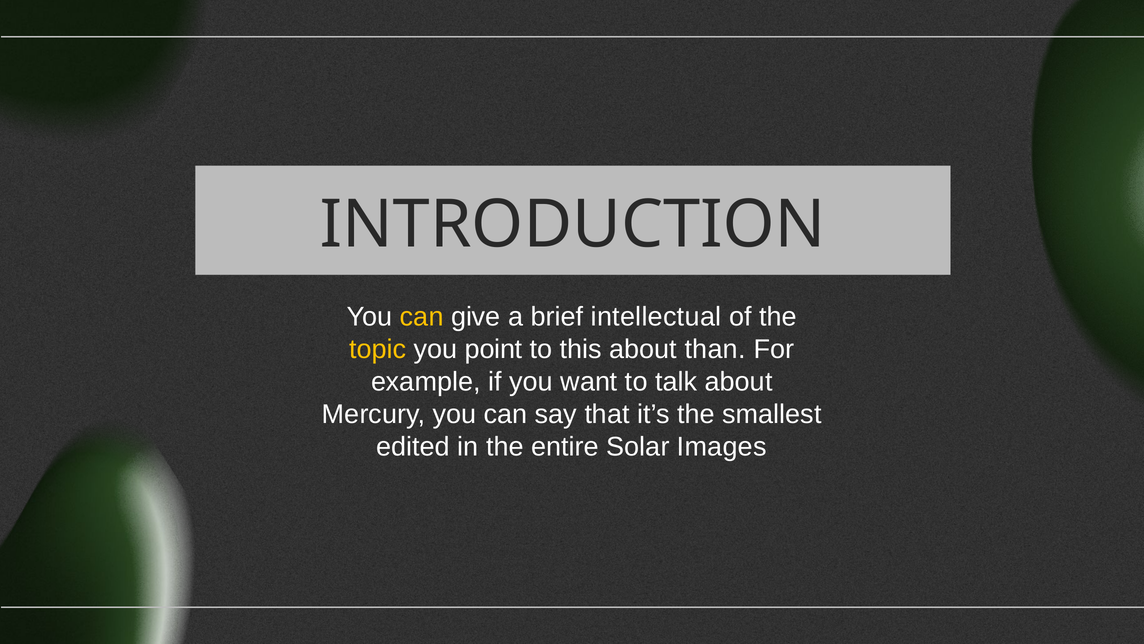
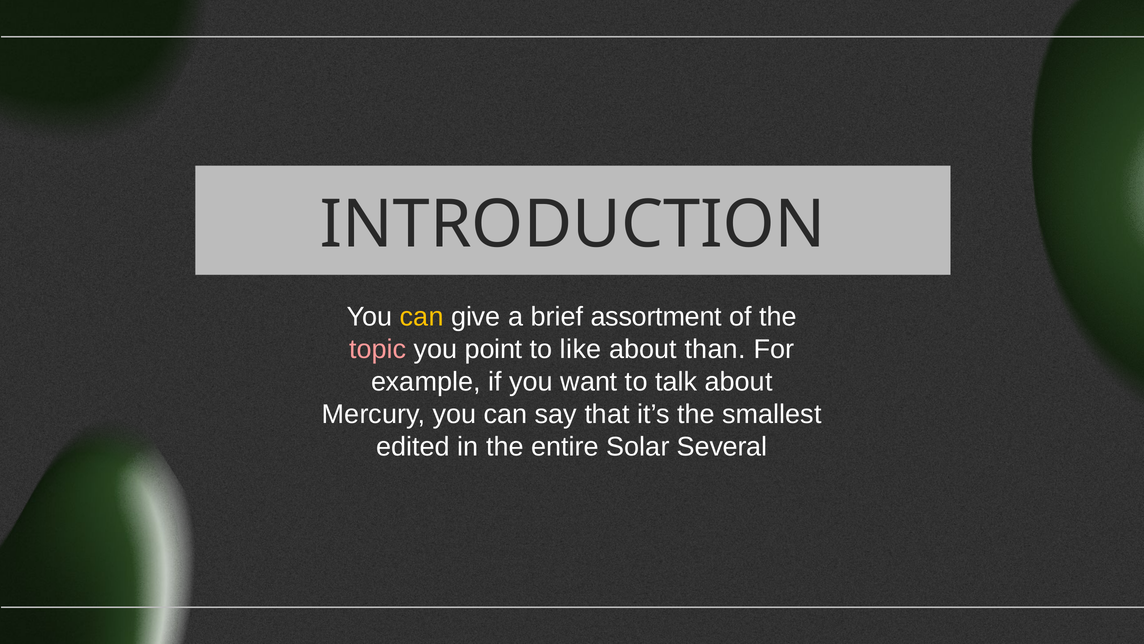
intellectual: intellectual -> assortment (656, 317)
topic colour: yellow -> pink (378, 349)
this: this -> like (581, 349)
Images: Images -> Several (722, 446)
